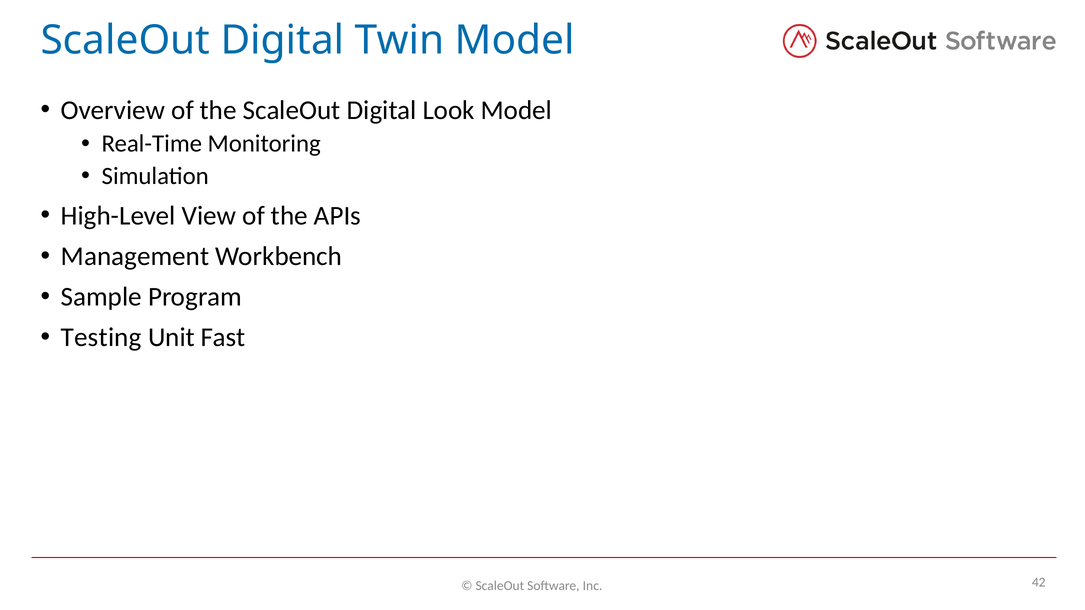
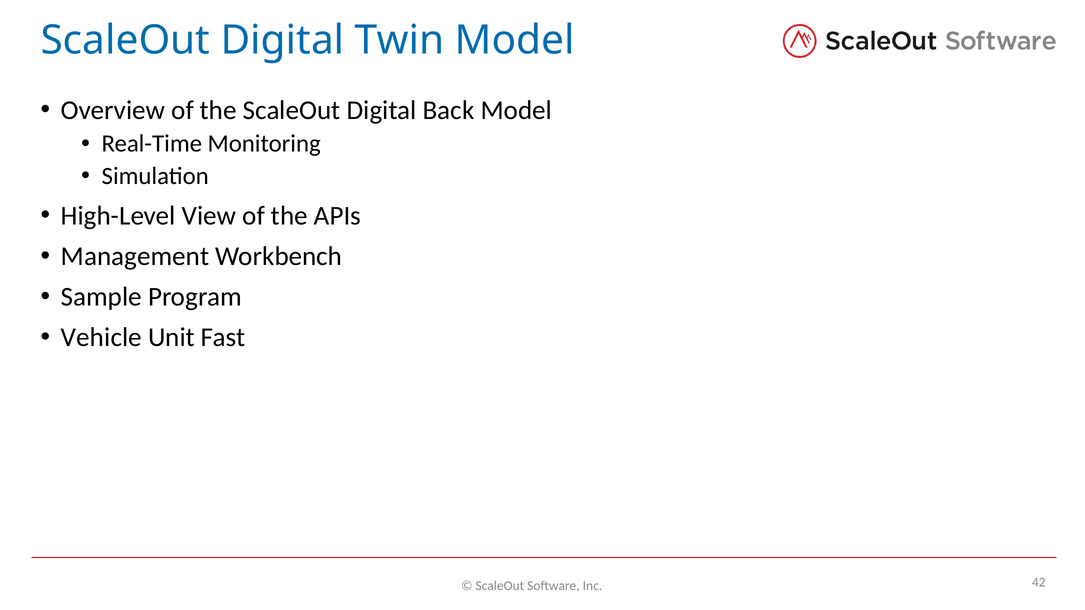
Look: Look -> Back (448, 110)
Testing: Testing -> Vehicle (101, 337)
